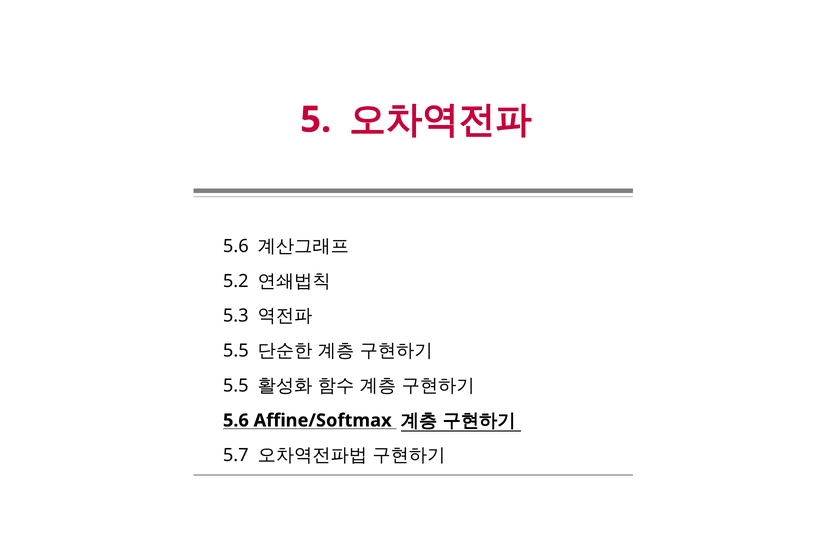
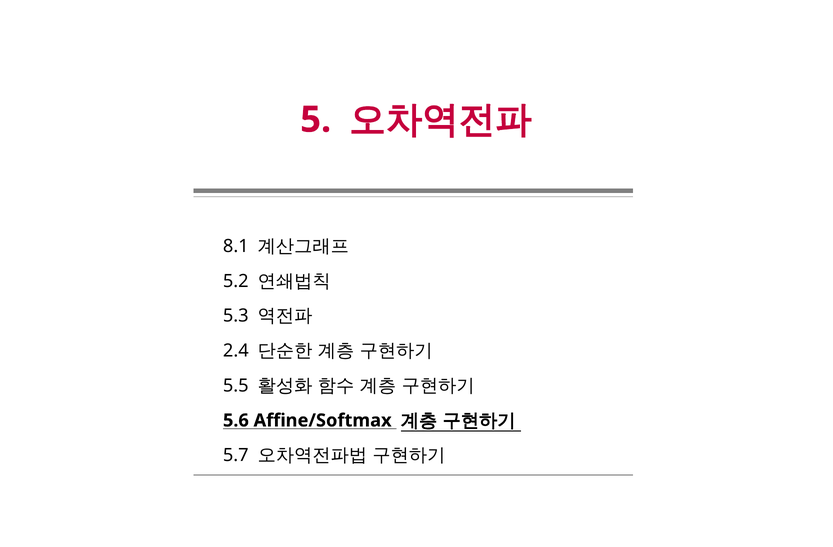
5.6: 5.6 -> 8.1 (236, 246)
5.5: 5.5 -> 2.4 (236, 351)
